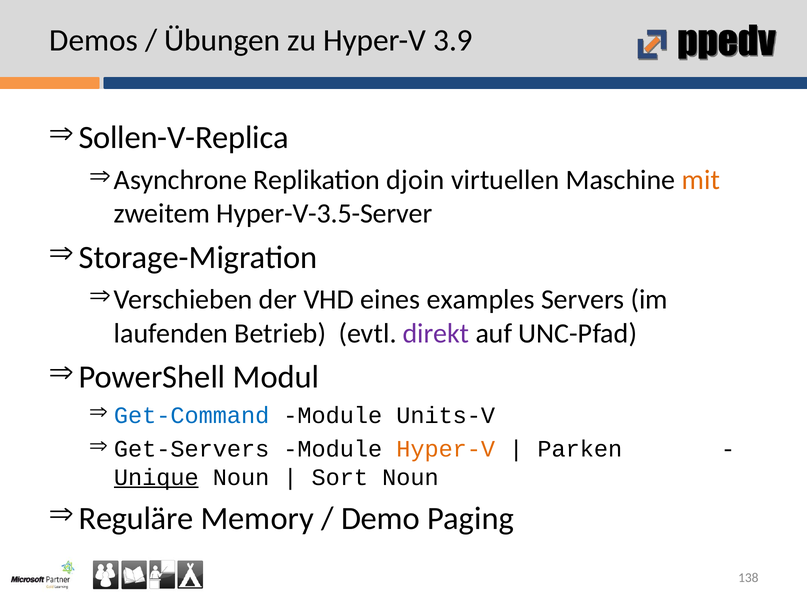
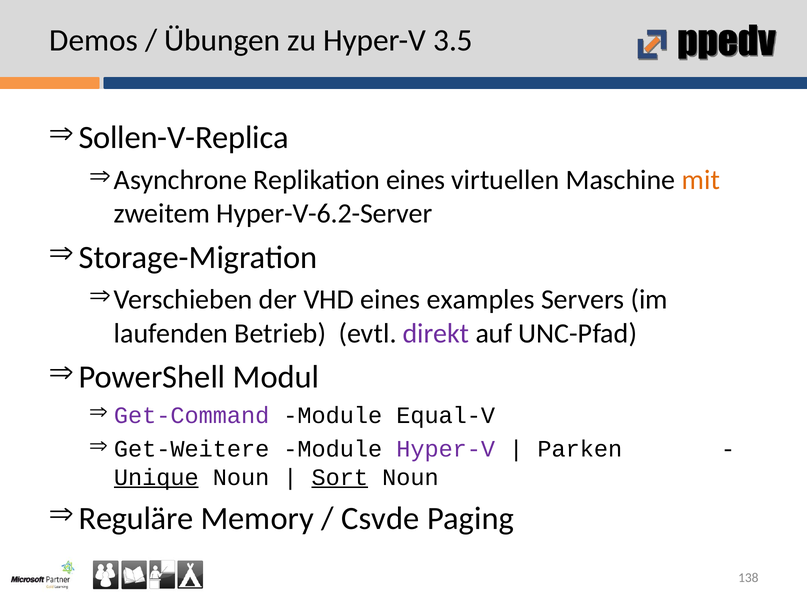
3.9: 3.9 -> 3.5 (453, 41)
Replikation djoin: djoin -> eines (416, 180)
Hyper-V-3.5-Server: Hyper-V-3.5-Server -> Hyper-V-6.2-Server (324, 214)
Get-Command colour: blue -> purple (192, 416)
Units-V: Units-V -> Equal-V (446, 416)
Get-Servers: Get-Servers -> Get-Weitere (192, 449)
Hyper-V colour: orange -> purple (446, 449)
Sort underline: none -> present (340, 477)
Demo: Demo -> Csvde (380, 519)
